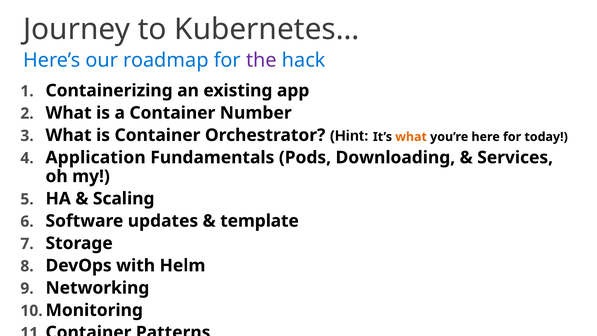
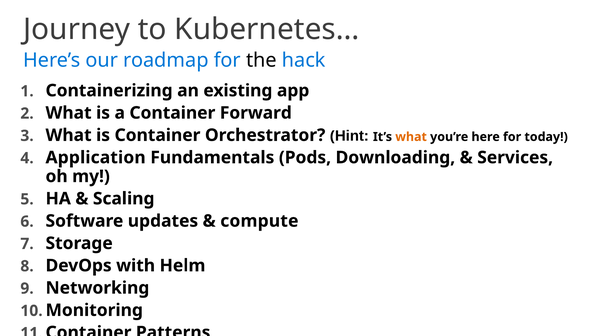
the colour: purple -> black (261, 60)
Number: Number -> Forward (256, 113)
template: template -> compute (259, 221)
